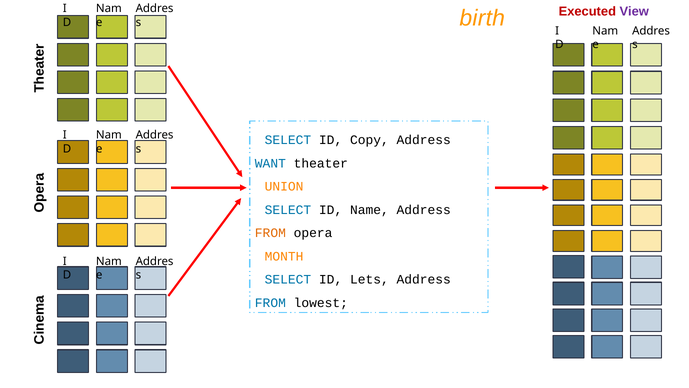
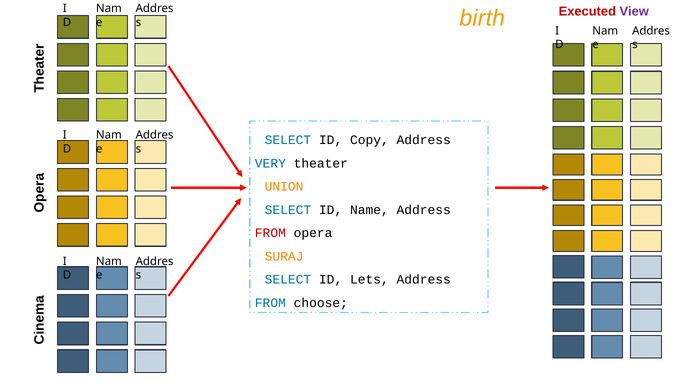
WANT: WANT -> VERY (270, 163)
FROM colour: orange -> red (270, 233)
MONTH: MONTH -> SURAJ (284, 256)
lowest: lowest -> choose (321, 303)
